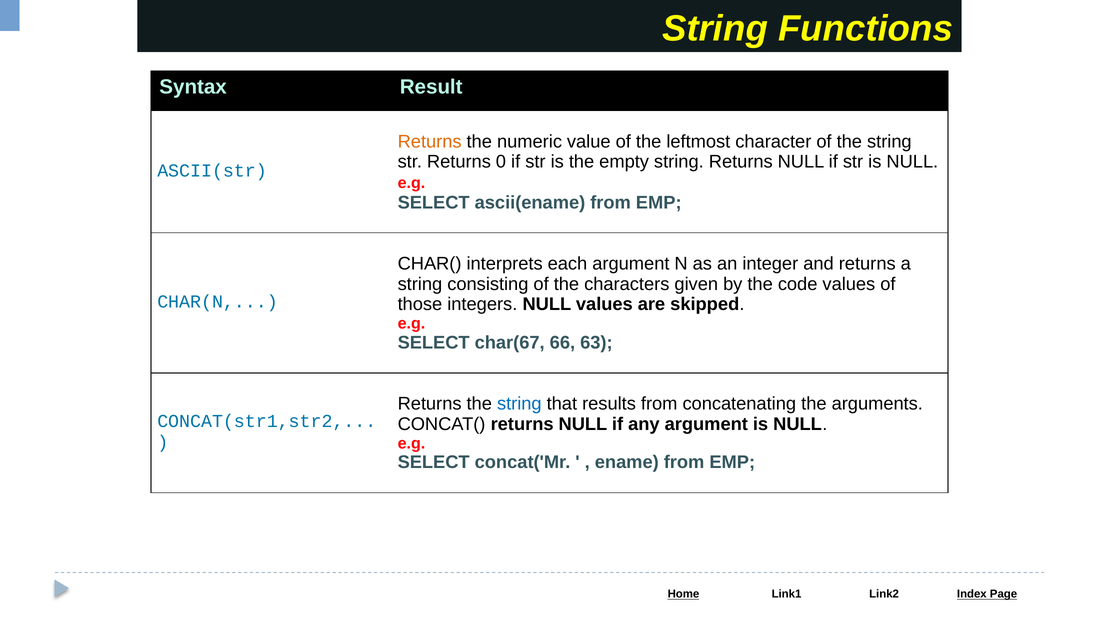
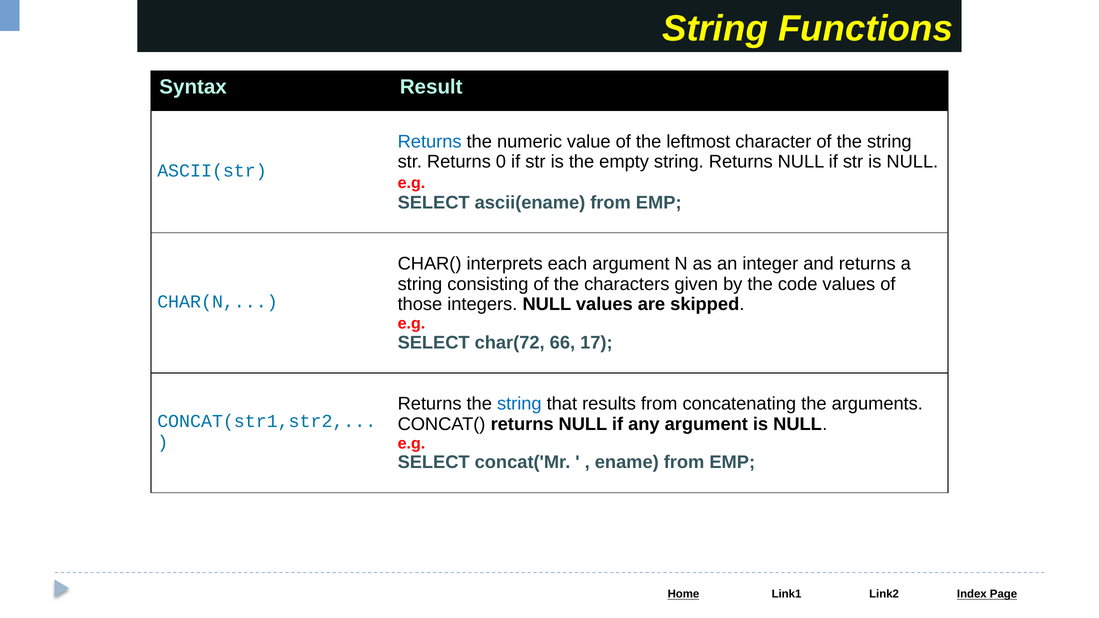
Returns colour: orange -> blue (430, 142)
char(67: char(67 -> char(72 (510, 343)
63: 63 -> 17 (596, 343)
